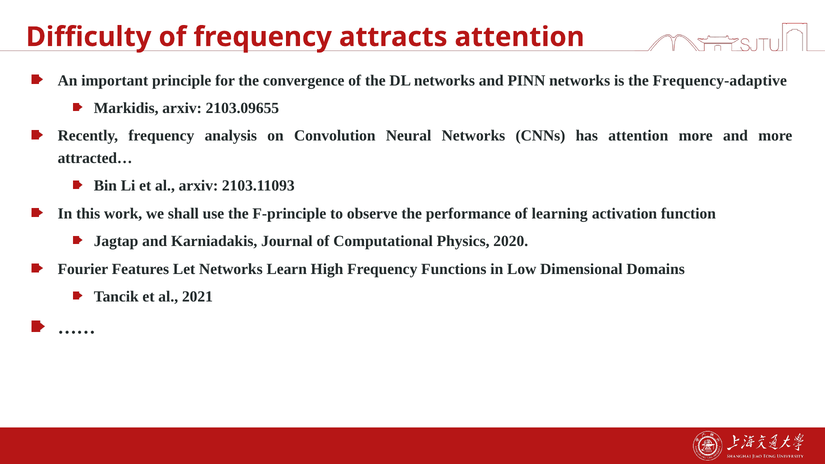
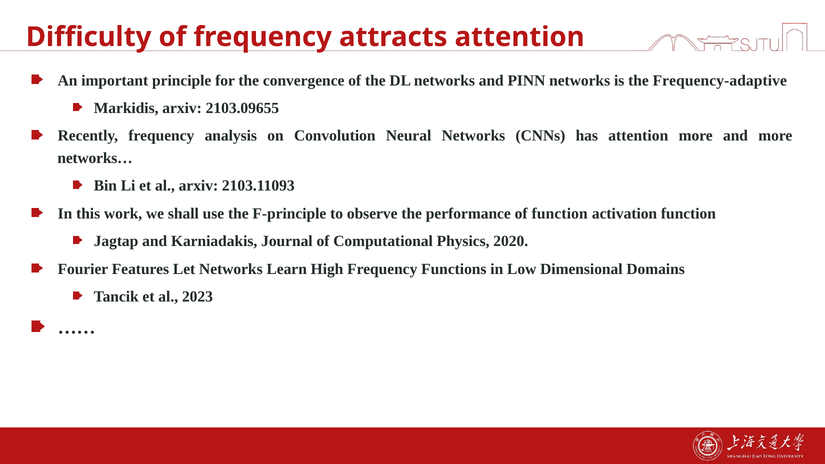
attracted…: attracted… -> networks… (95, 158)
of learning: learning -> function (560, 214)
2021: 2021 -> 2023 (197, 297)
